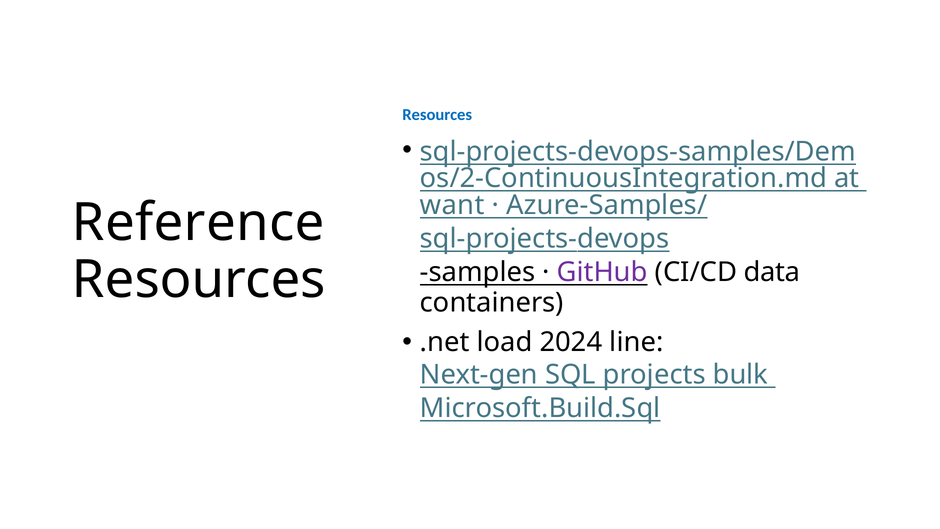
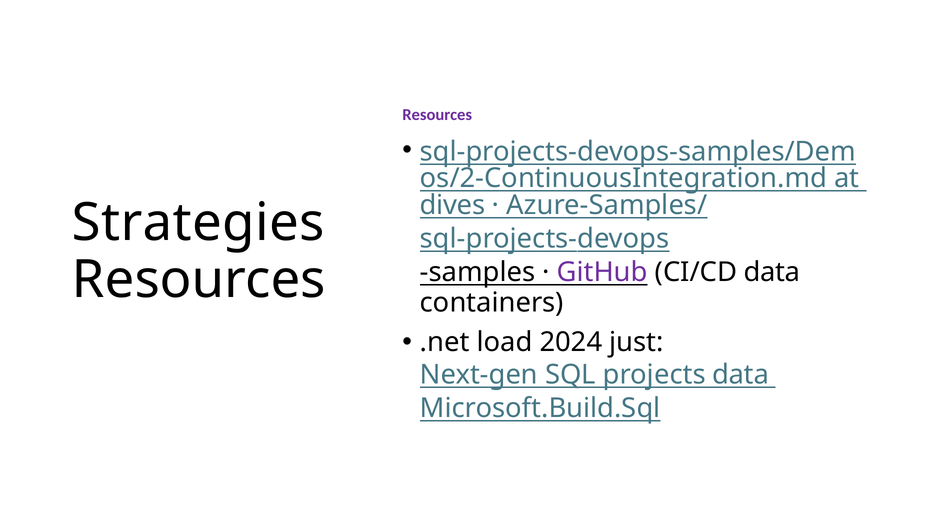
Resources colour: blue -> purple (437, 115)
want: want -> dives (452, 205)
Reference: Reference -> Strategies (198, 223)
line: line -> just (637, 342)
projects bulk: bulk -> data (741, 375)
